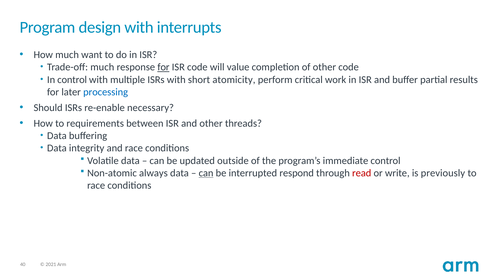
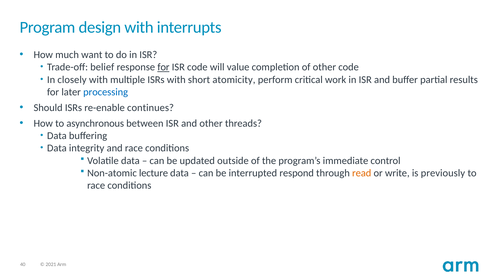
Trade-off much: much -> belief (102, 67)
In control: control -> closely (72, 80)
necessary: necessary -> continues (151, 108)
requirements: requirements -> asynchronous (95, 123)
always: always -> lecture (154, 173)
can underline: present -> none (206, 173)
read colour: red -> orange (362, 173)
